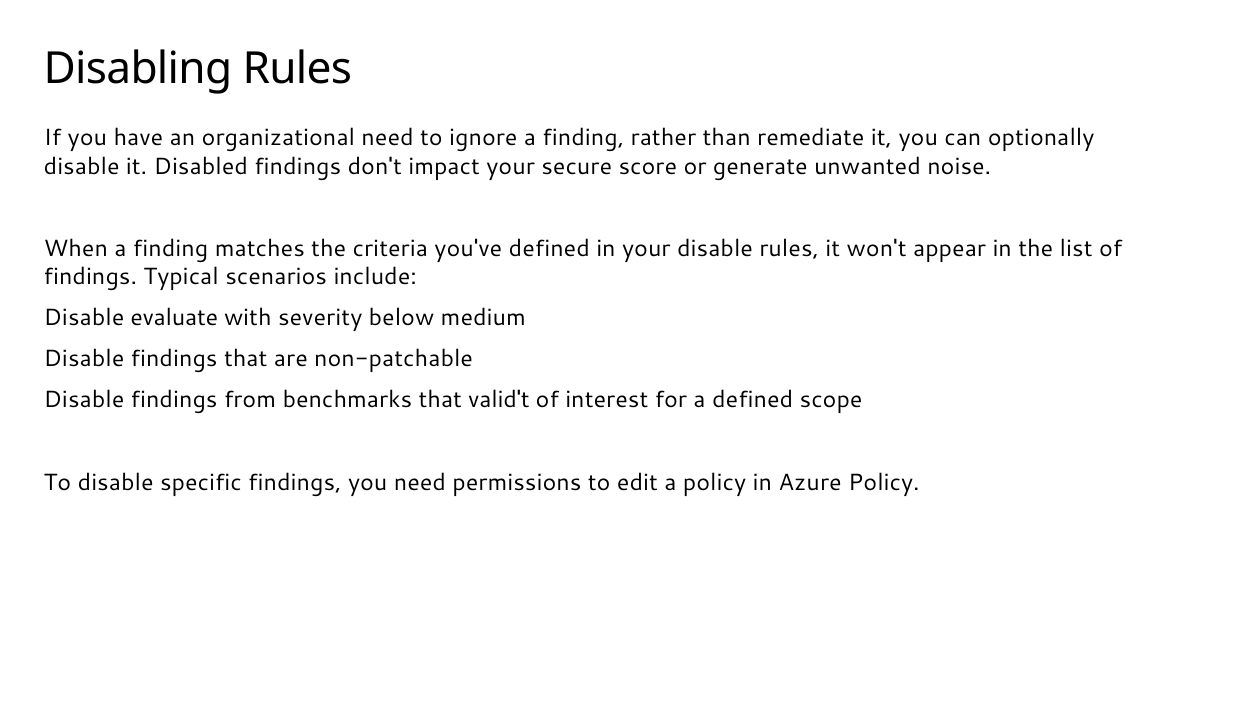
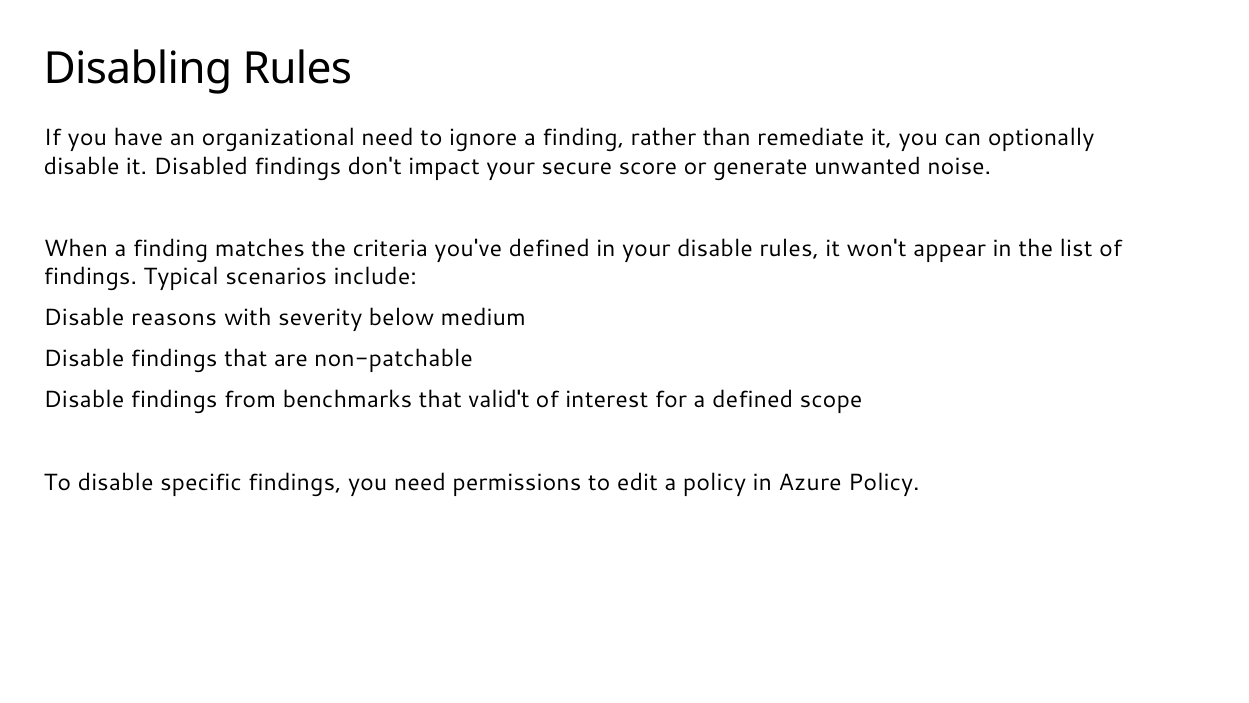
evaluate: evaluate -> reasons (174, 318)
